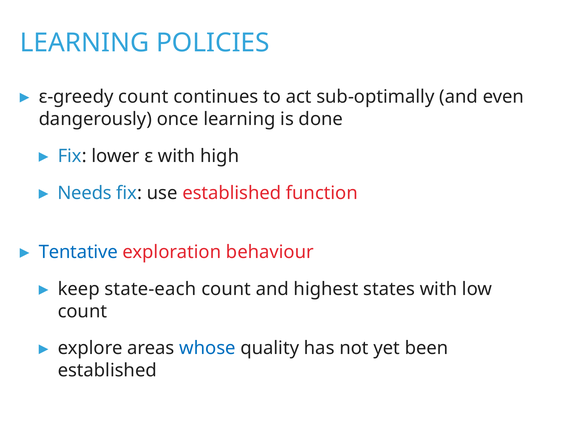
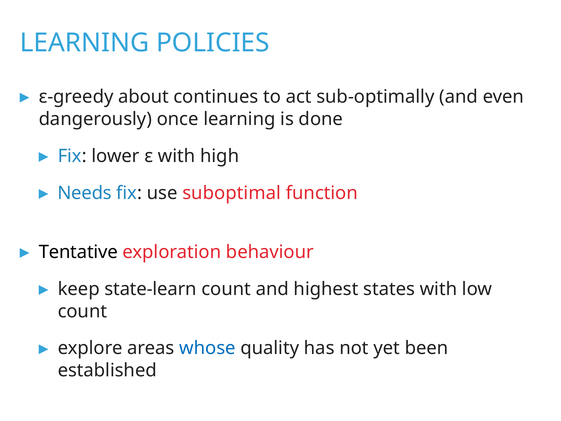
ε-greedy count: count -> about (143, 97)
use established: established -> suboptimal (232, 193)
Tentative colour: blue -> black (78, 252)
state-each: state-each -> state-learn (151, 289)
